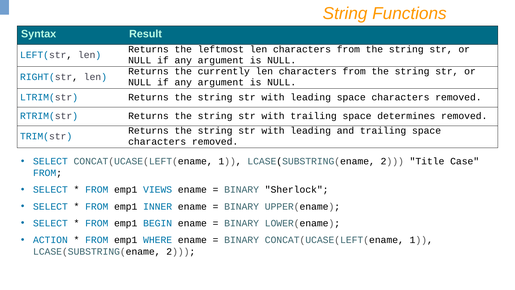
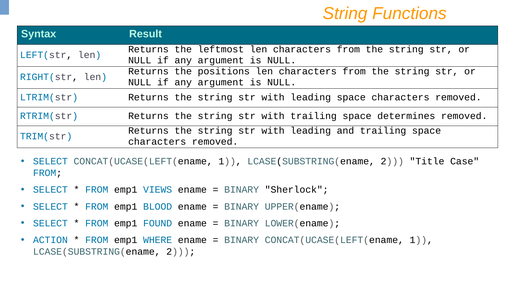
currently: currently -> positions (224, 71)
INNER: INNER -> BLOOD (158, 206)
BEGIN: BEGIN -> FOUND (158, 223)
